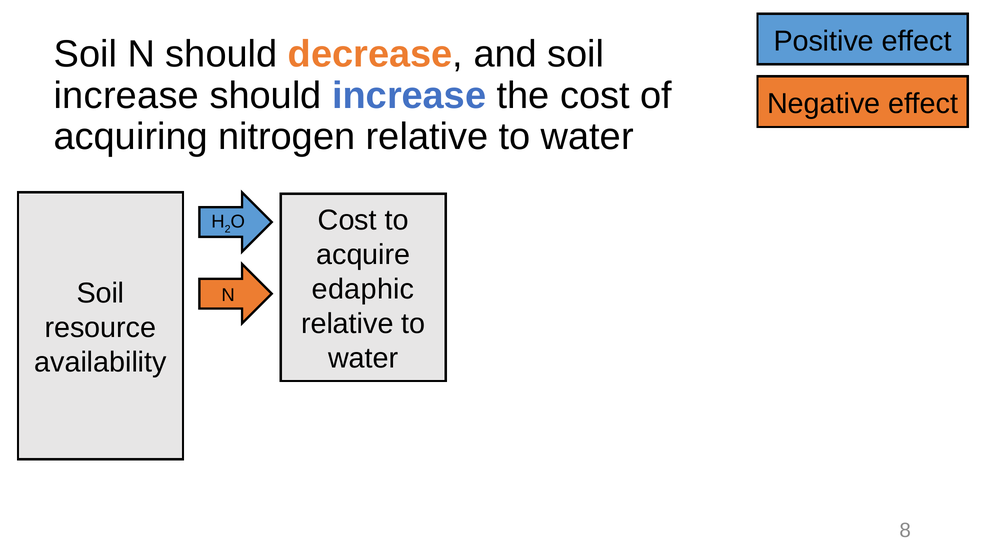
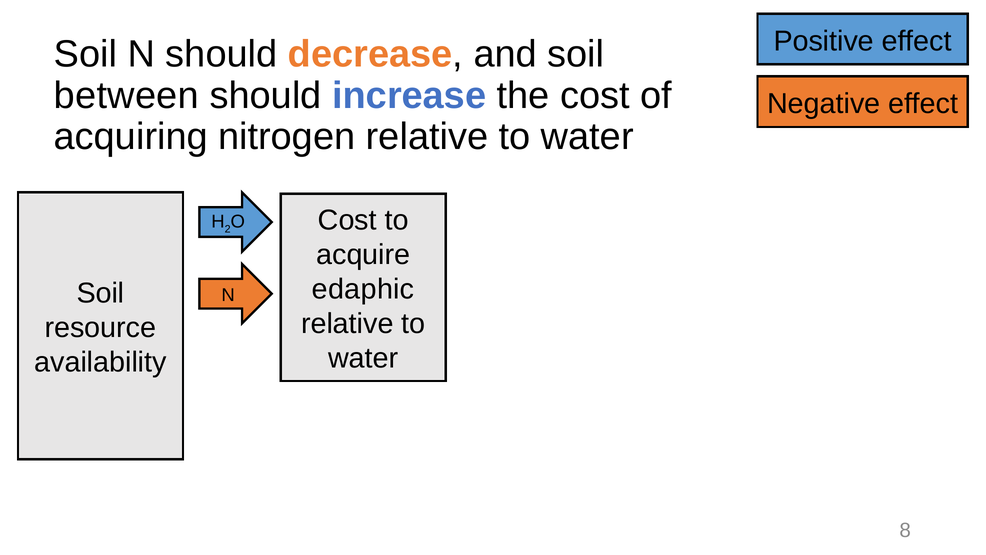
increase: increase -> between (126, 95)
